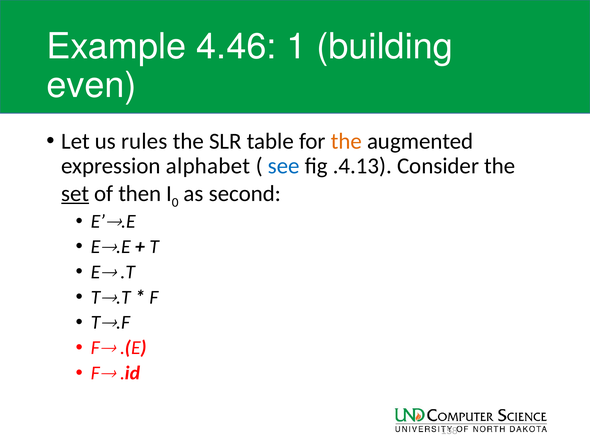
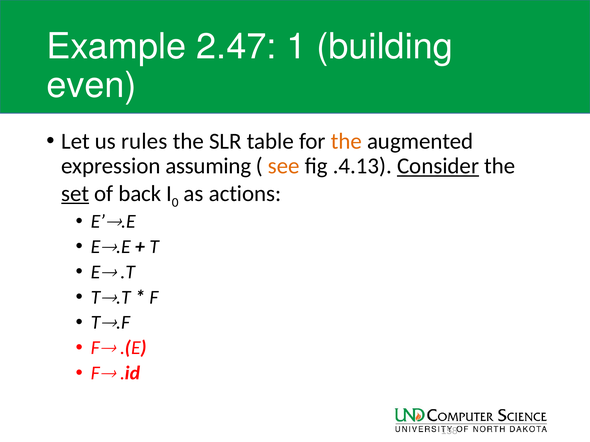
4.46: 4.46 -> 2.47 (236, 47)
alphabet: alphabet -> assuming (208, 166)
see colour: blue -> orange (284, 166)
Consider underline: none -> present (438, 166)
then: then -> back (140, 194)
second: second -> actions (245, 194)
